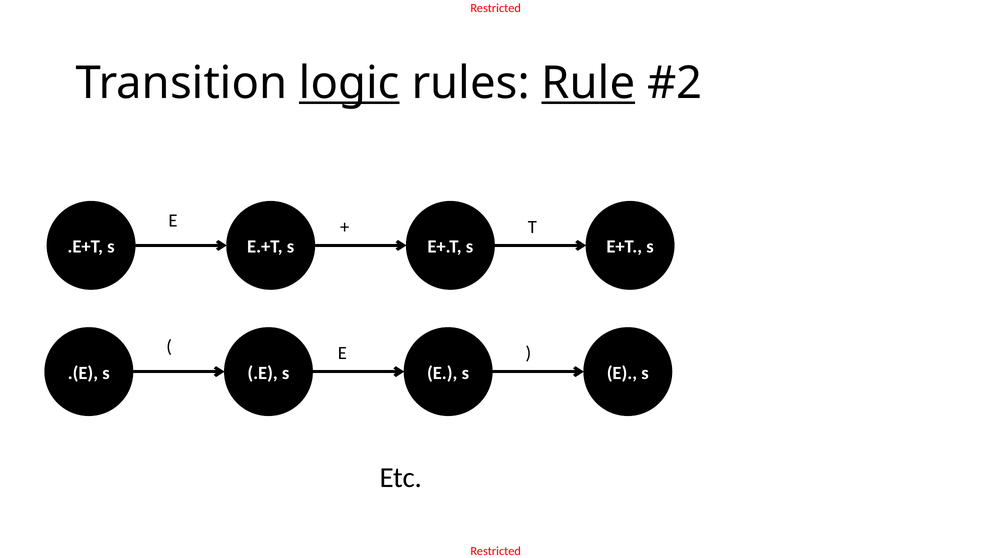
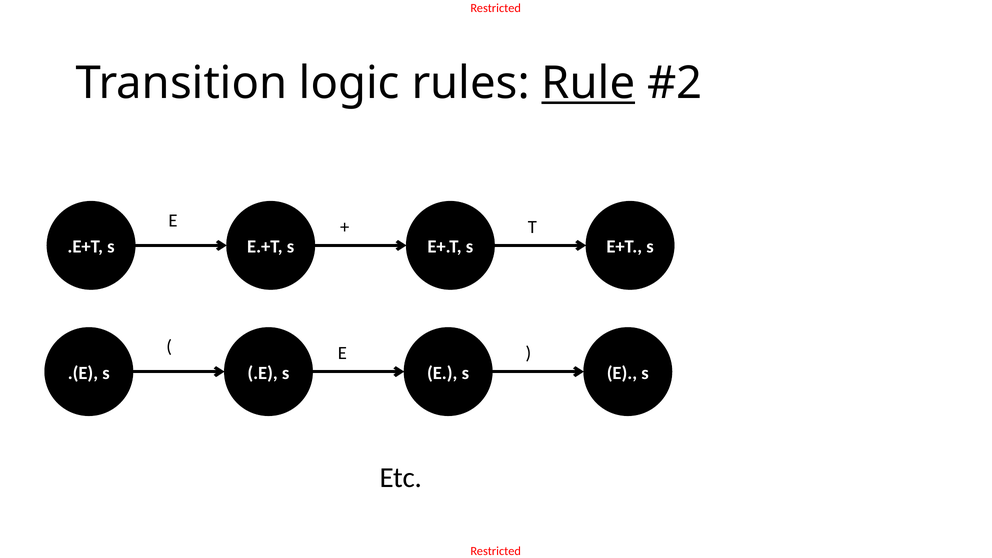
logic underline: present -> none (349, 83)
